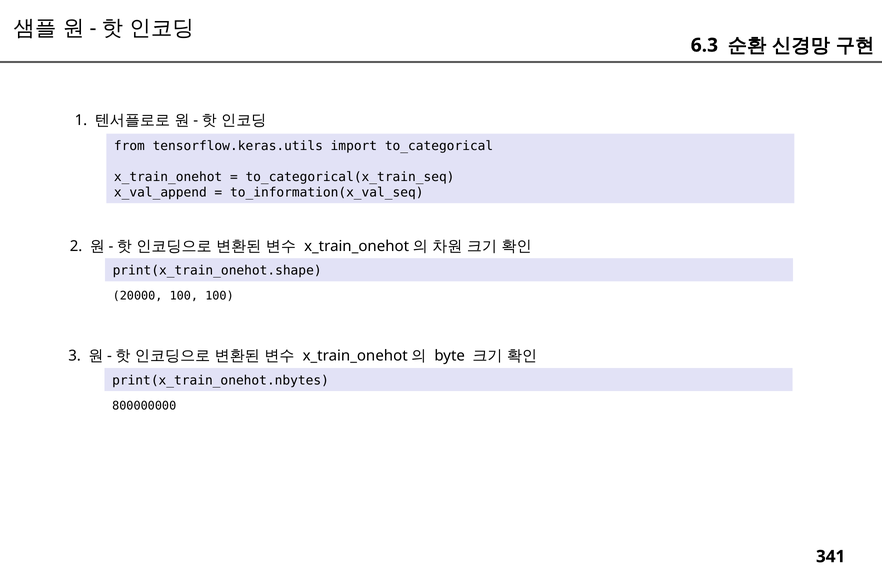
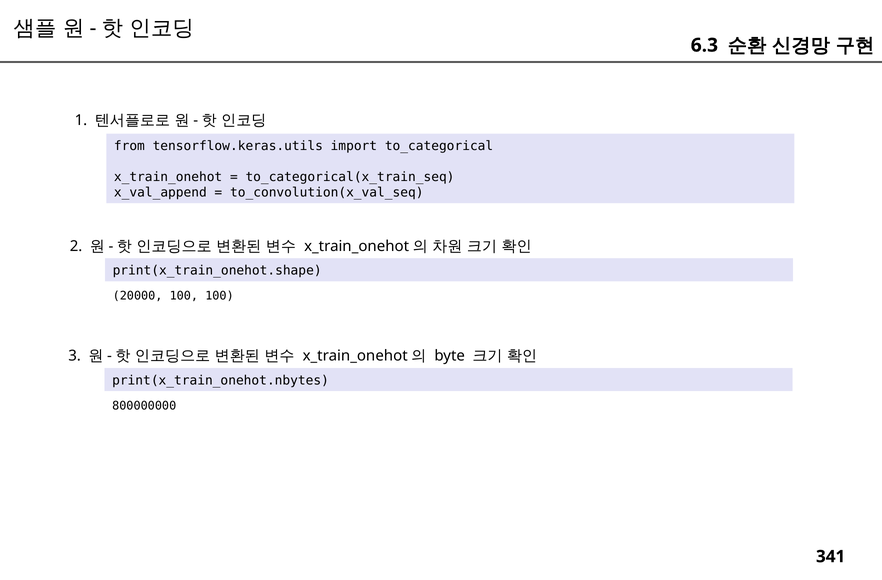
to_information(x_val_seq: to_information(x_val_seq -> to_convolution(x_val_seq (327, 192)
